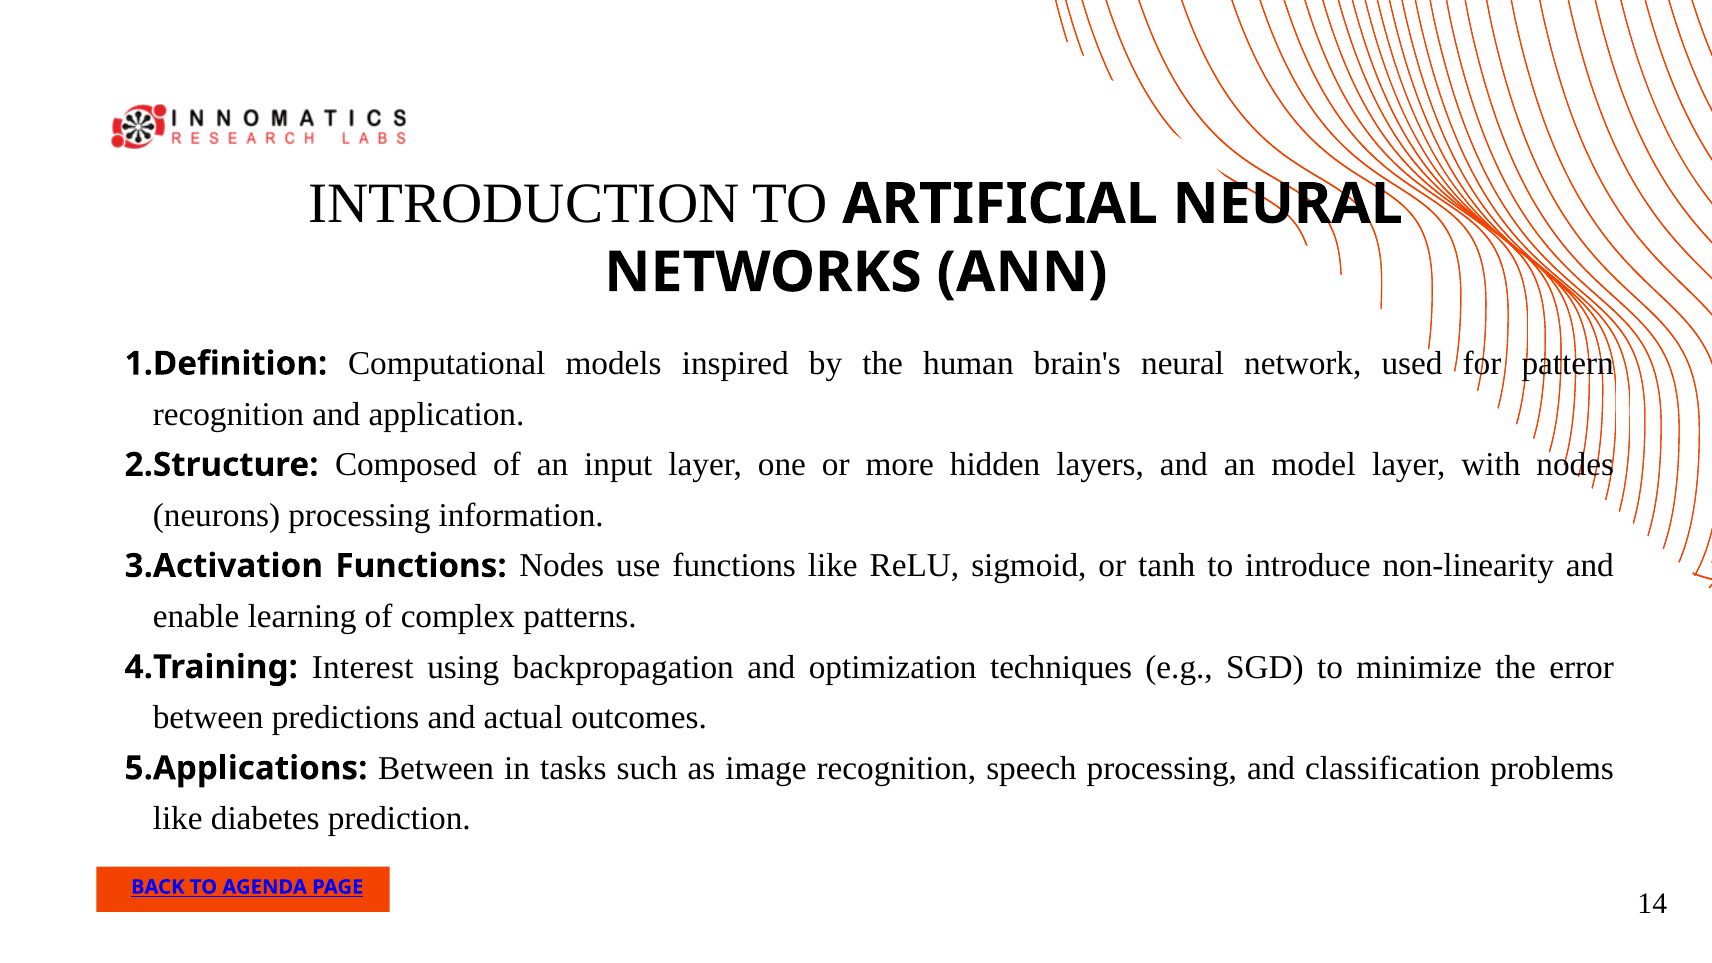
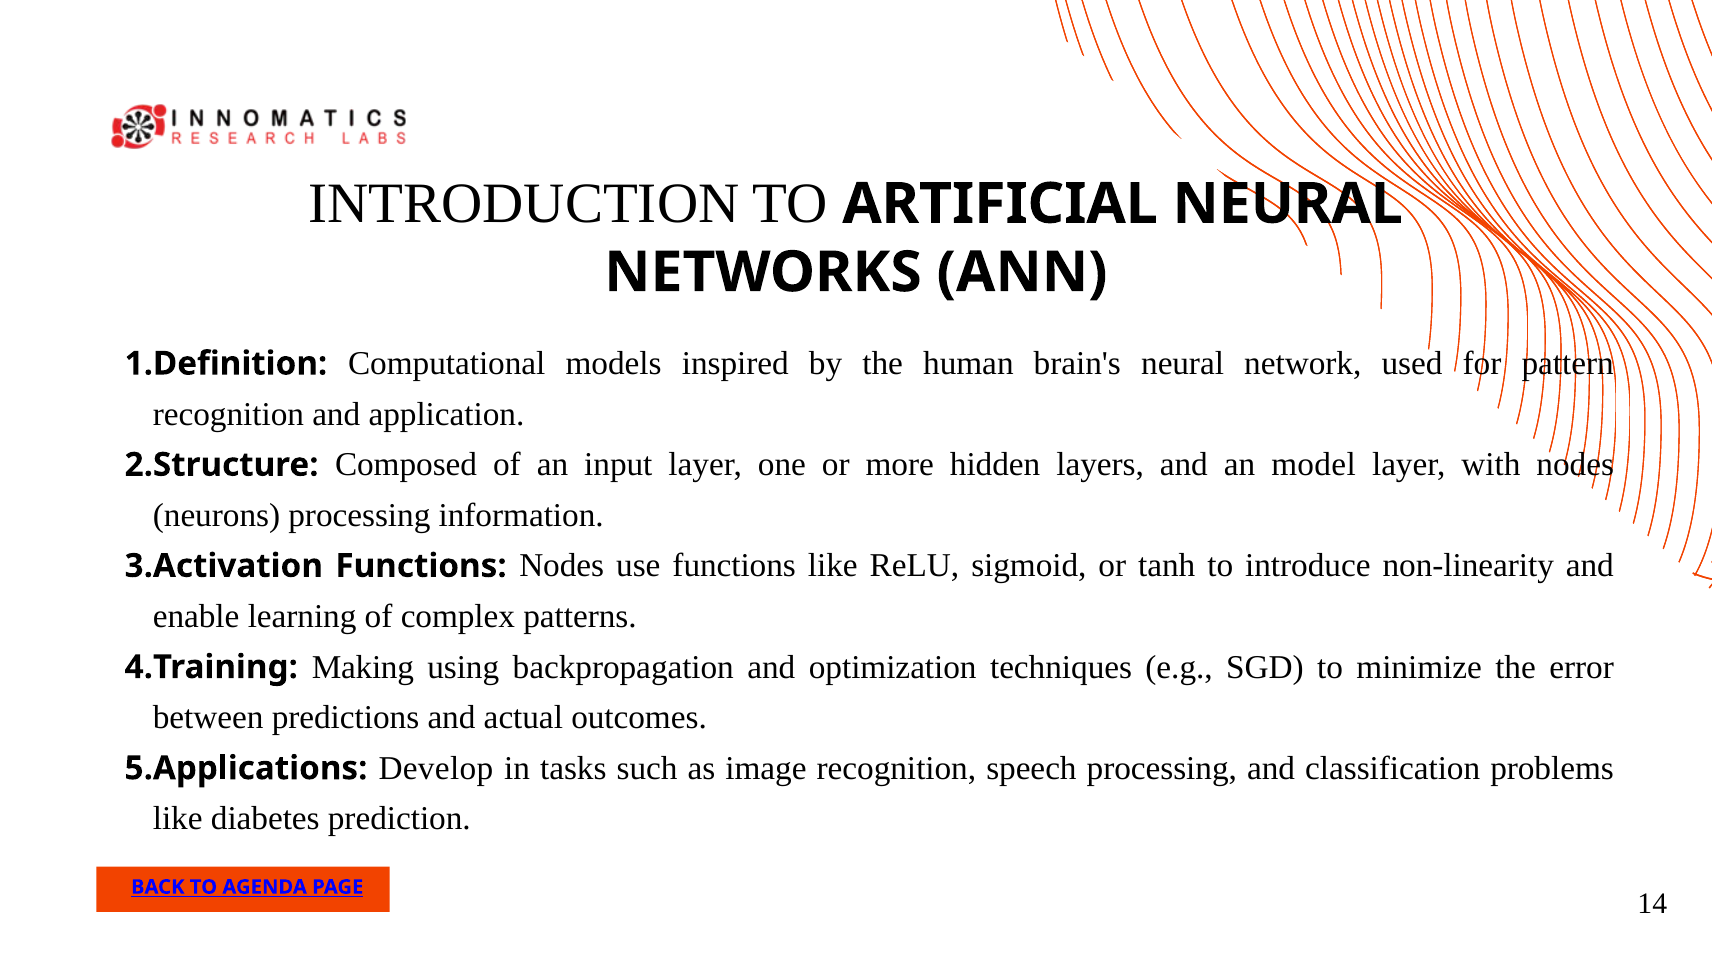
Interest: Interest -> Making (363, 667)
Between: Between -> Develop (436, 768)
